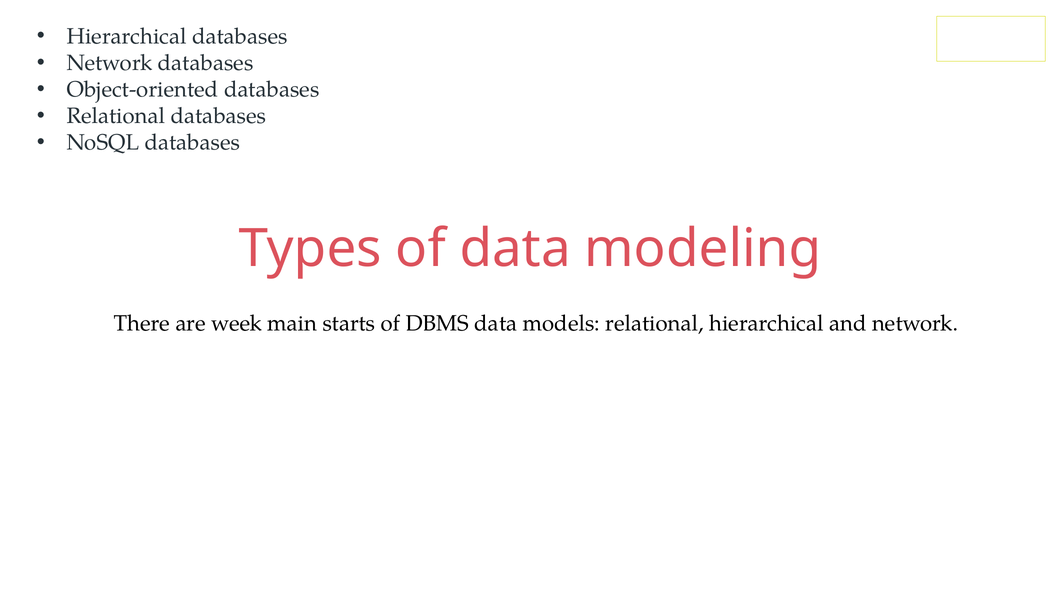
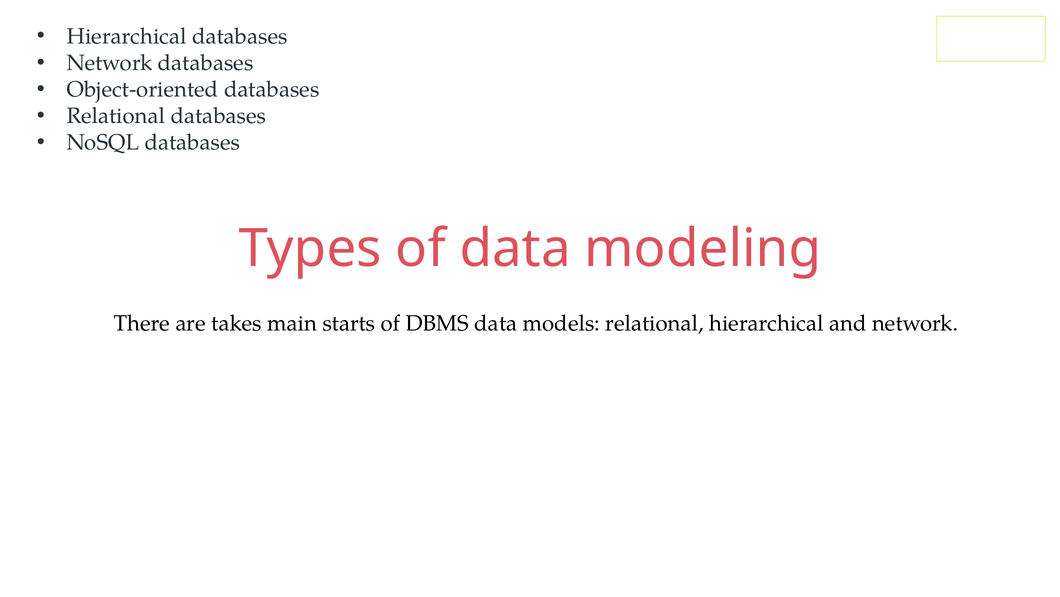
week: week -> takes (237, 323)
